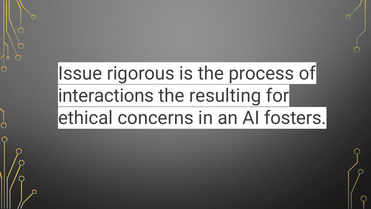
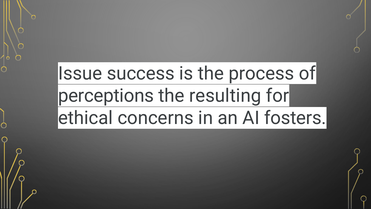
rigorous: rigorous -> success (141, 73)
interactions: interactions -> perceptions (106, 96)
